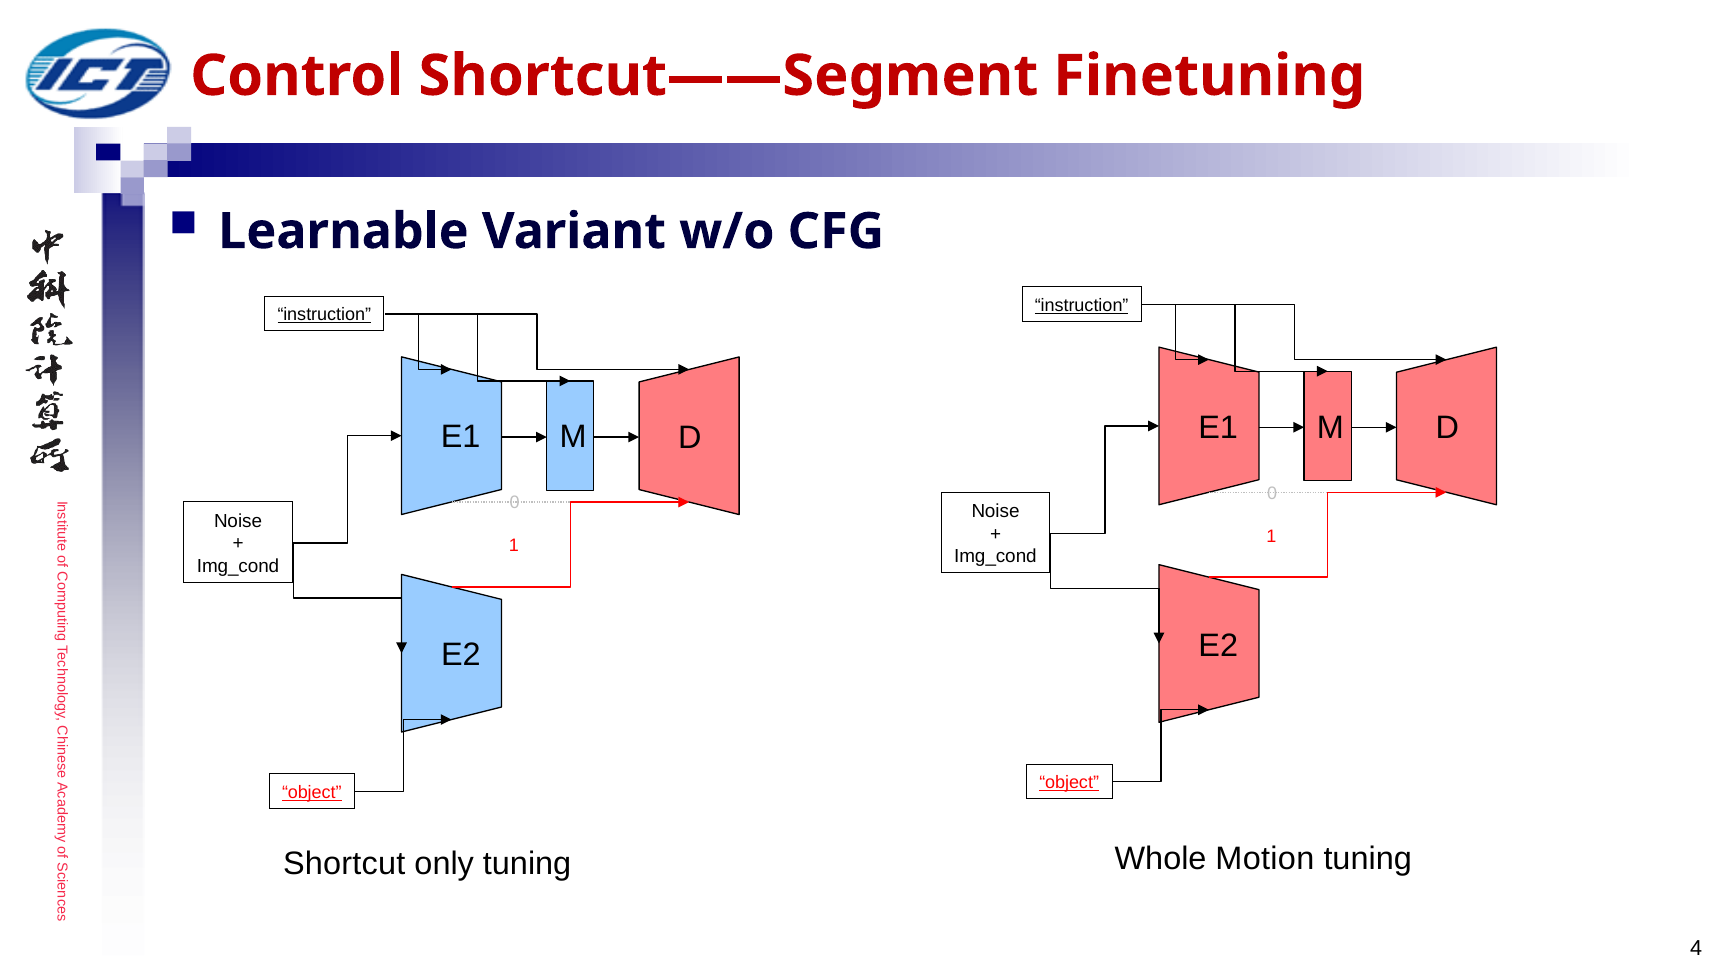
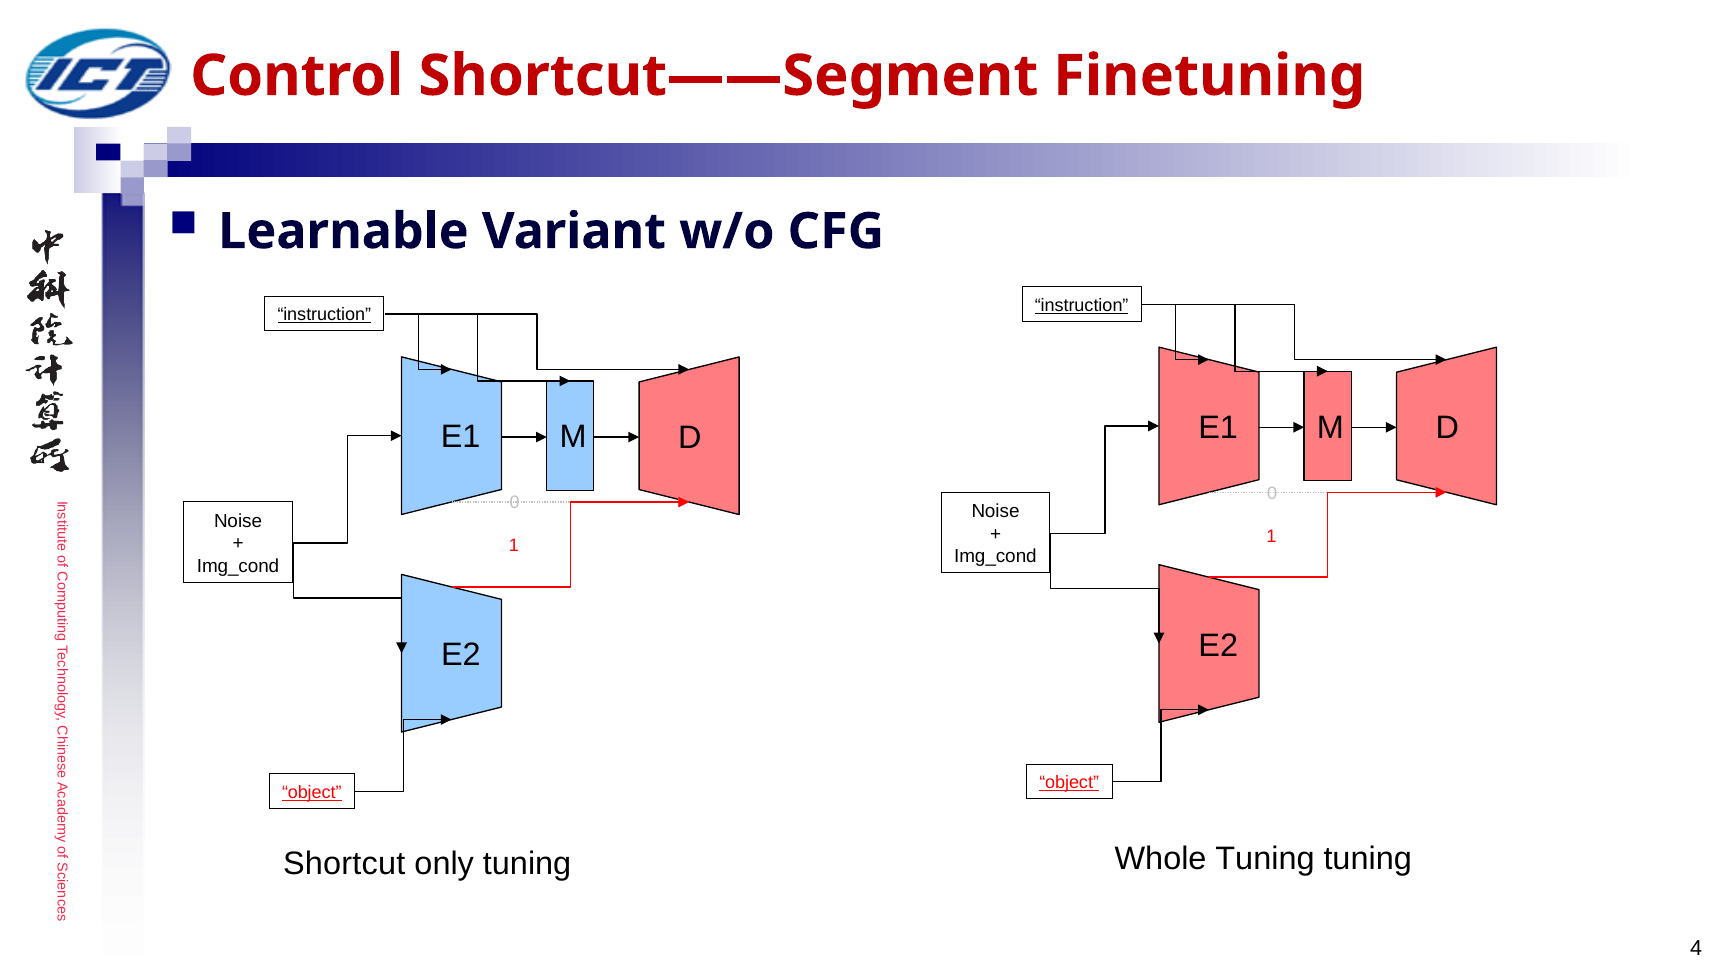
Whole Motion: Motion -> Tuning (1265, 859)
